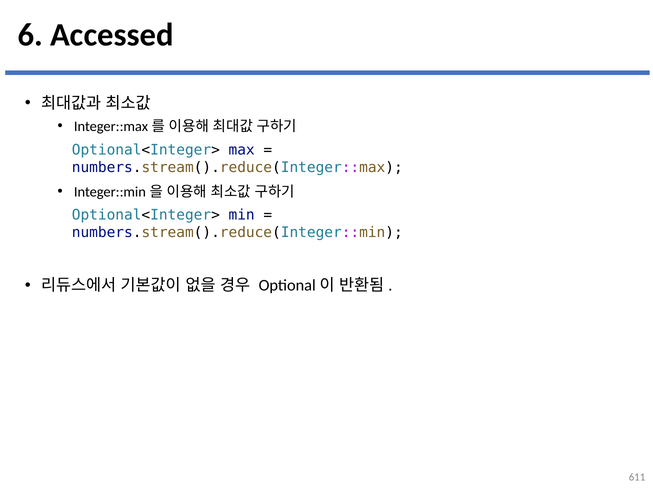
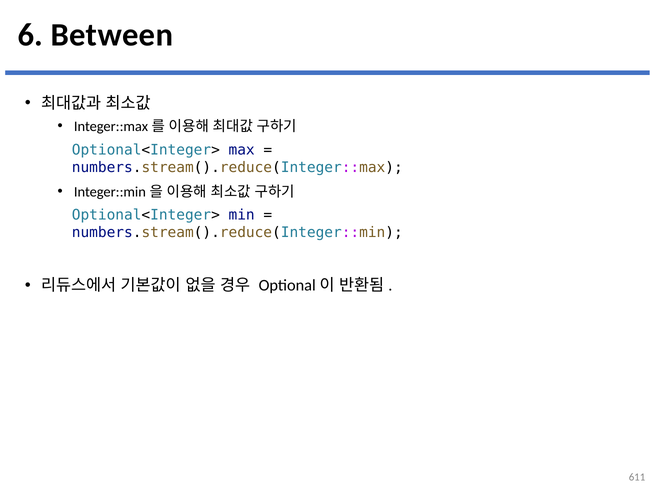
Accessed: Accessed -> Between (112, 35)
